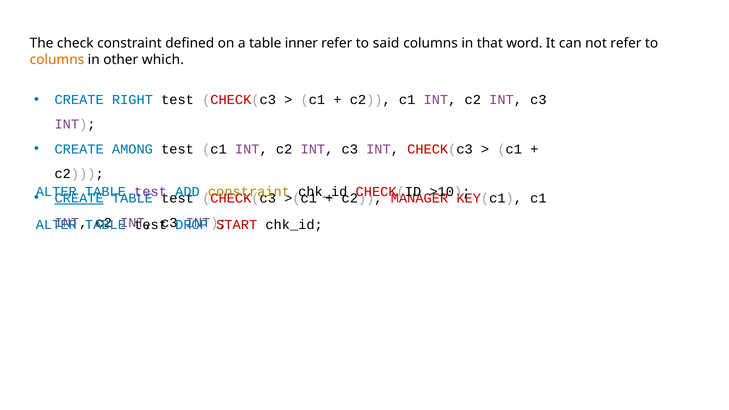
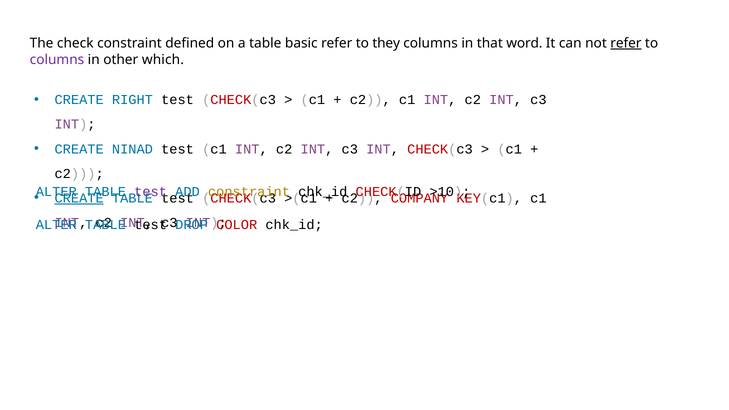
inner: inner -> basic (301, 43)
said: said -> they (386, 43)
refer underline: none -> present (626, 43)
columns colour: orange -> purple (57, 60)
AMONG: AMONG -> NINAD (132, 149)
MANAGER: MANAGER -> COMPANY (419, 198)
START: START -> COLOR (237, 225)
